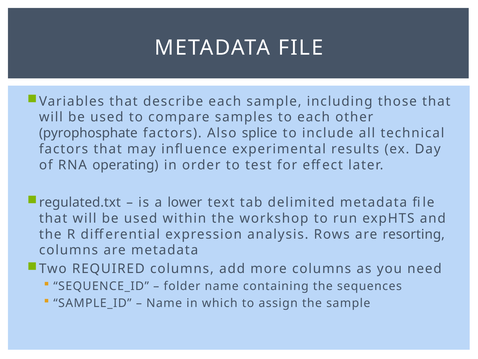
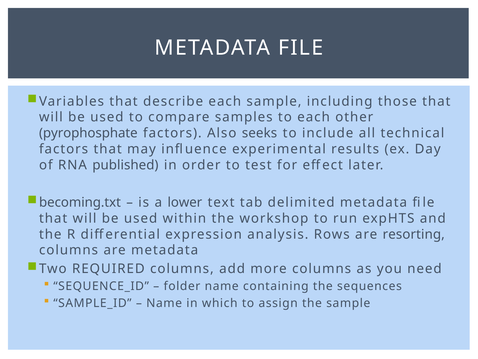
splice: splice -> seeks (260, 133)
operating: operating -> published (125, 165)
regulated.txt: regulated.txt -> becoming.txt (80, 202)
